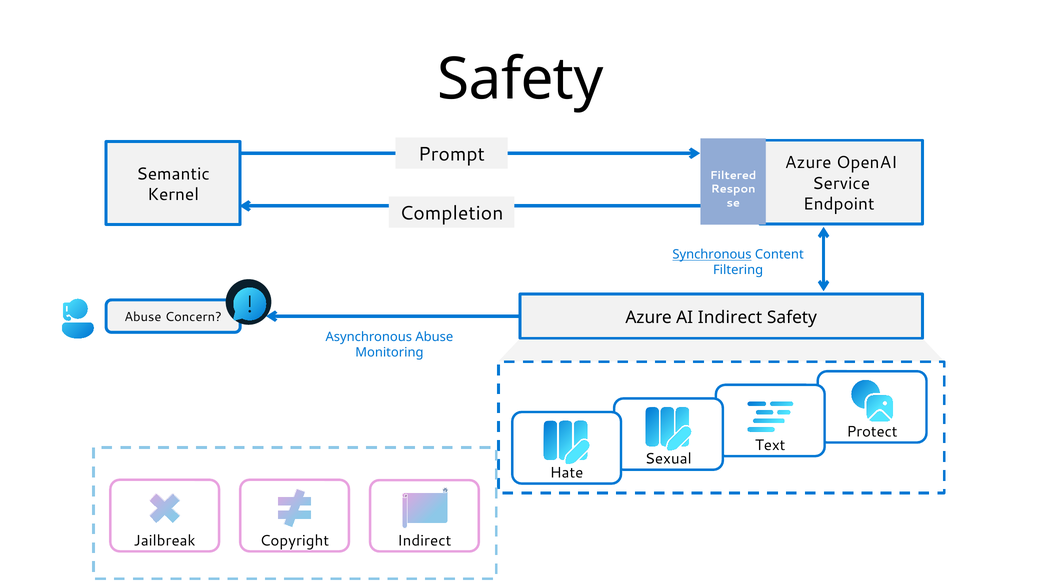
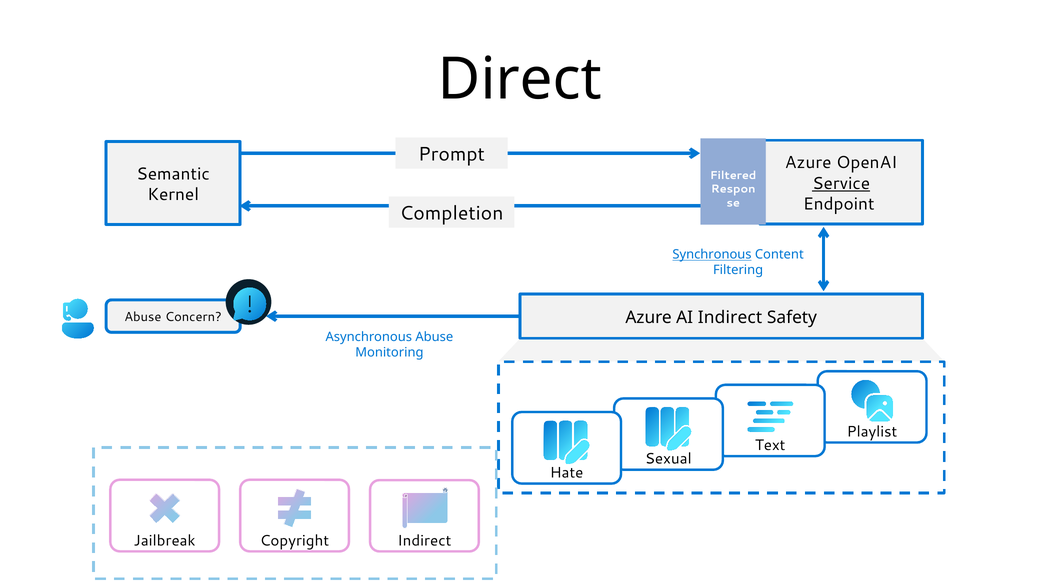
Safety: Safety -> Direct (520, 79)
Service underline: none -> present (841, 183)
Protect: Protect -> Playlist (872, 432)
